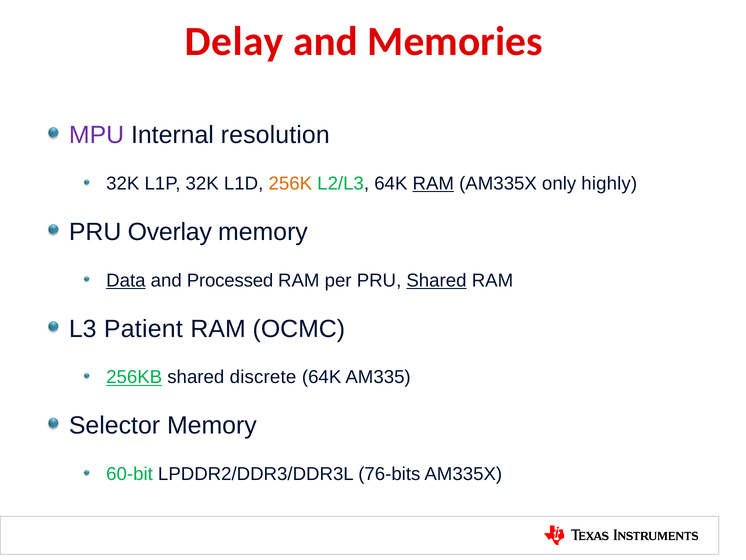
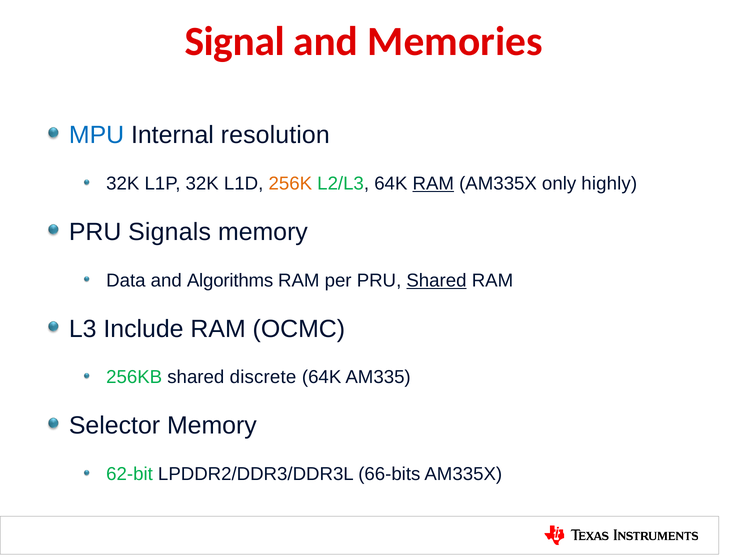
Delay: Delay -> Signal (235, 41)
MPU colour: purple -> blue (97, 135)
Overlay: Overlay -> Signals (170, 232)
Data underline: present -> none (126, 280)
Processed: Processed -> Algorithms (230, 280)
Patient: Patient -> Include (144, 329)
256KB underline: present -> none (134, 377)
60-bit: 60-bit -> 62-bit (130, 474)
76-bits: 76-bits -> 66-bits (389, 474)
